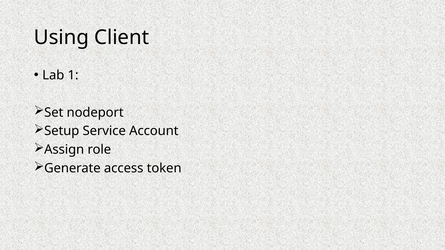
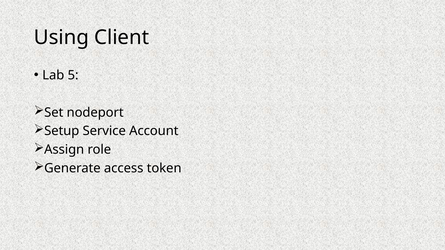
1: 1 -> 5 (73, 75)
